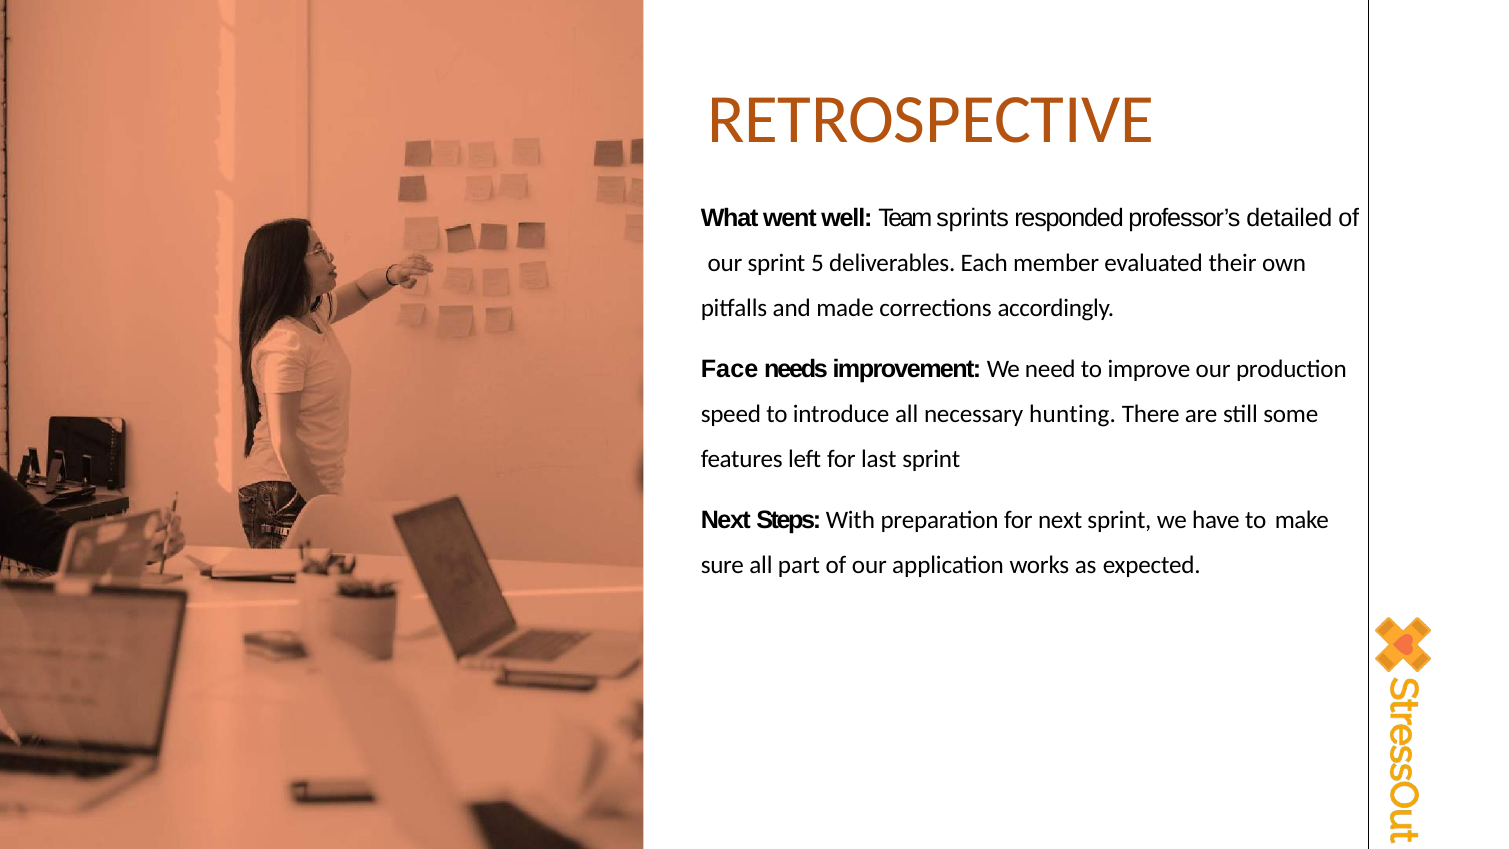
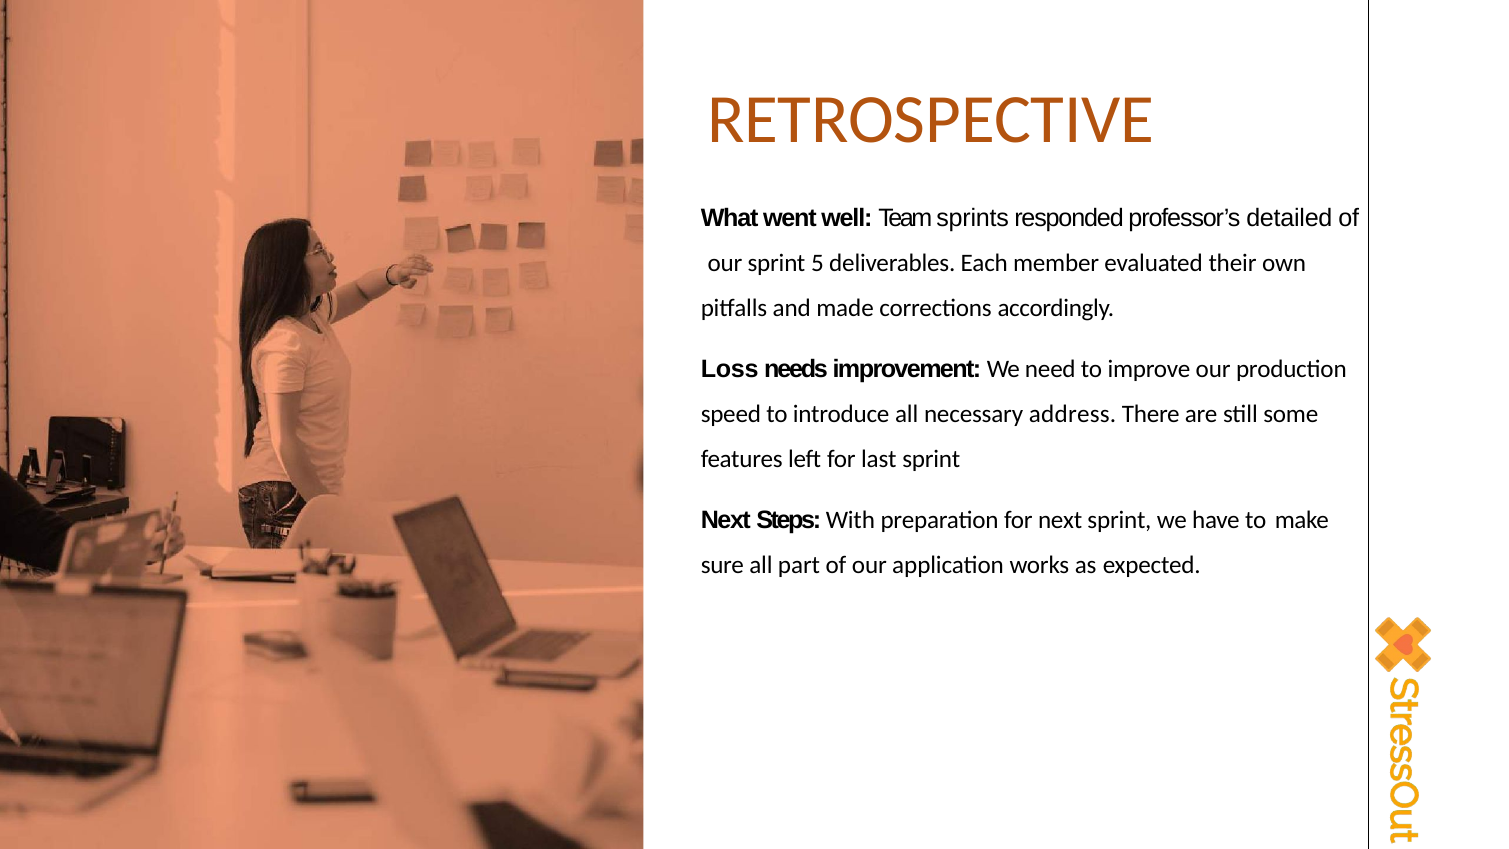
Face: Face -> Loss (730, 369)
hunting: hunting -> address (1073, 414)
